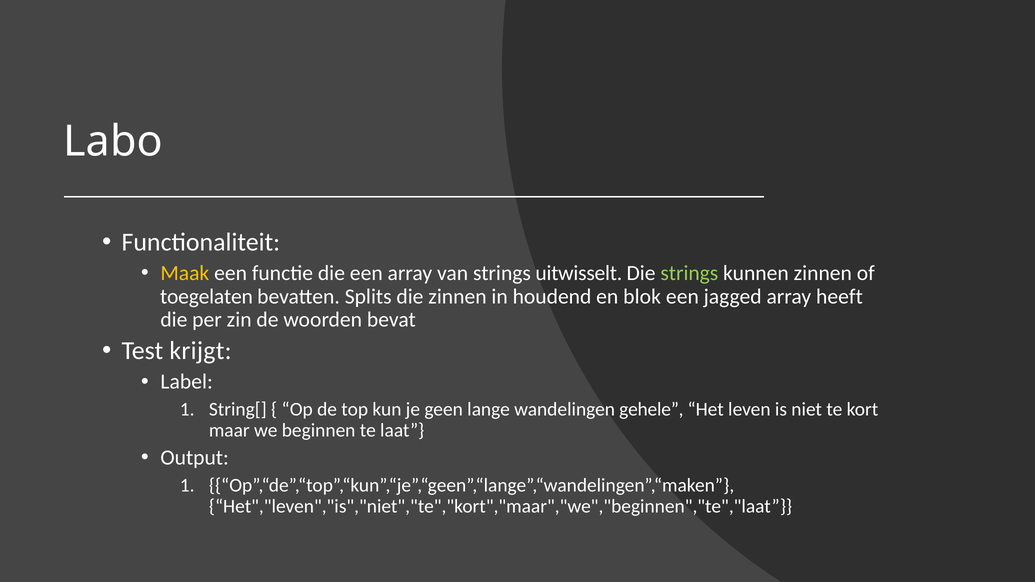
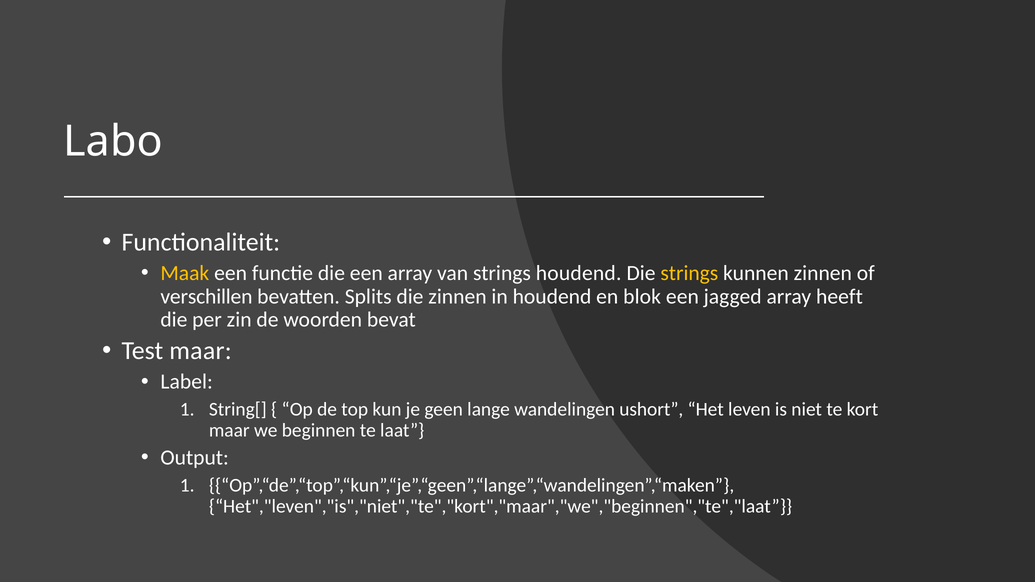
strings uitwisselt: uitwisselt -> houdend (579, 273)
strings colour: light green -> yellow (689, 273)
toegelaten: toegelaten -> verschillen (206, 297)
Test krijgt: krijgt -> maar (201, 351)
gehele: gehele -> ushort (651, 409)
